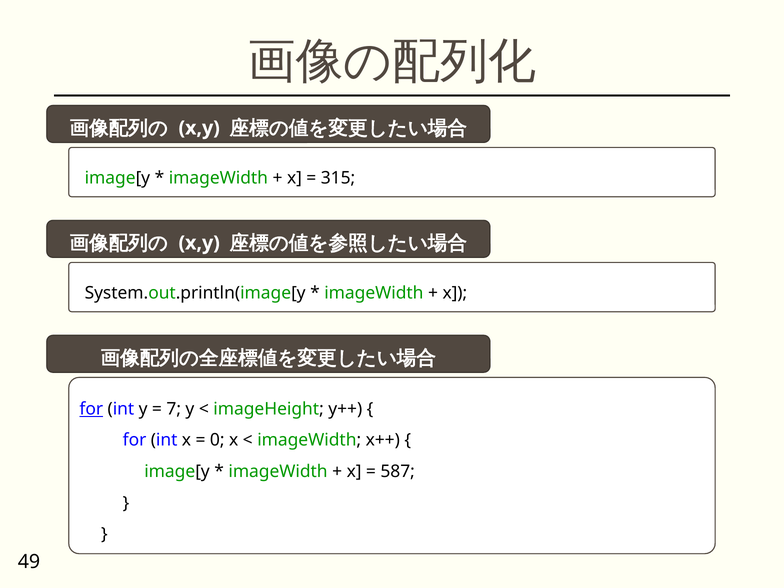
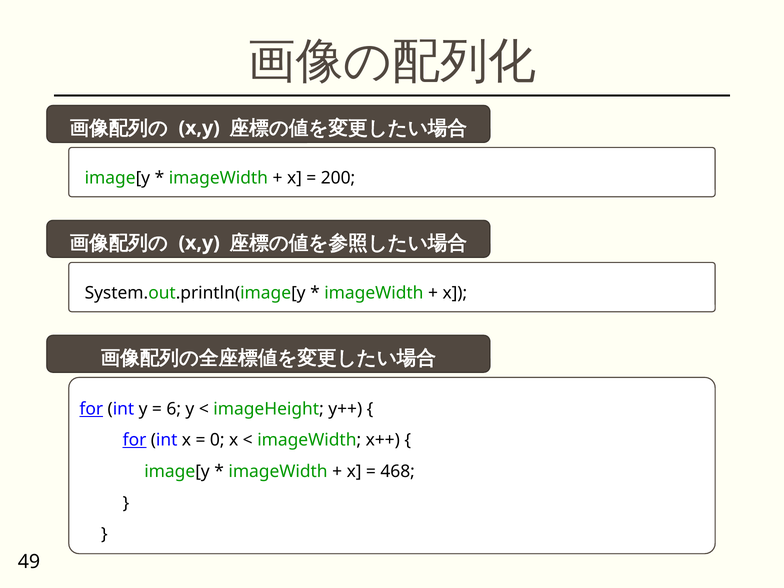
315: 315 -> 200 (338, 178)
7: 7 -> 6 (174, 409)
for underline: none -> present (135, 440)
587: 587 -> 468 (398, 472)
